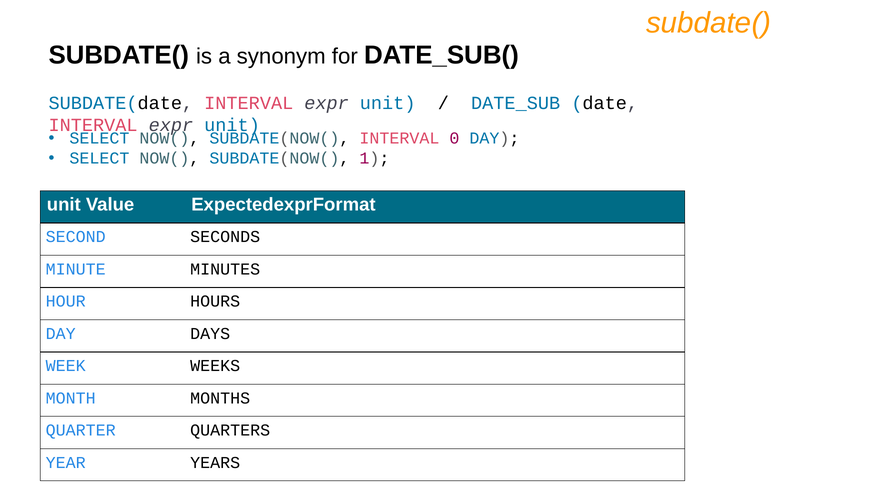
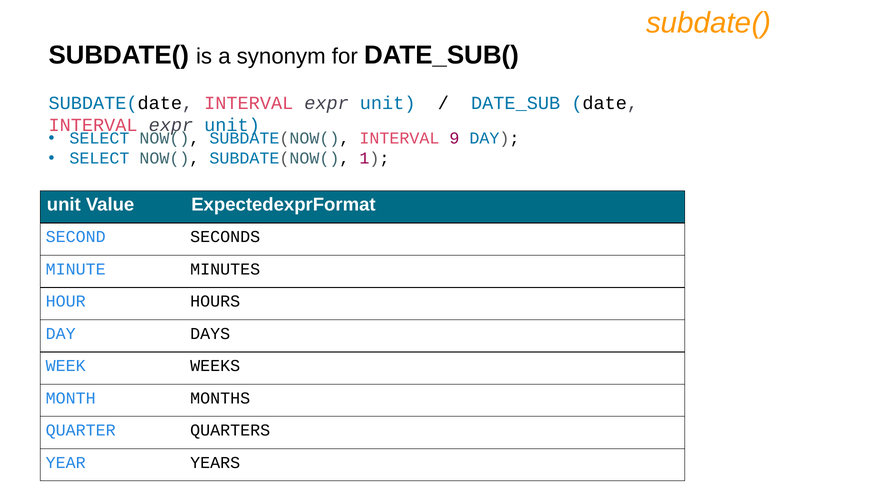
0: 0 -> 9 (454, 138)
